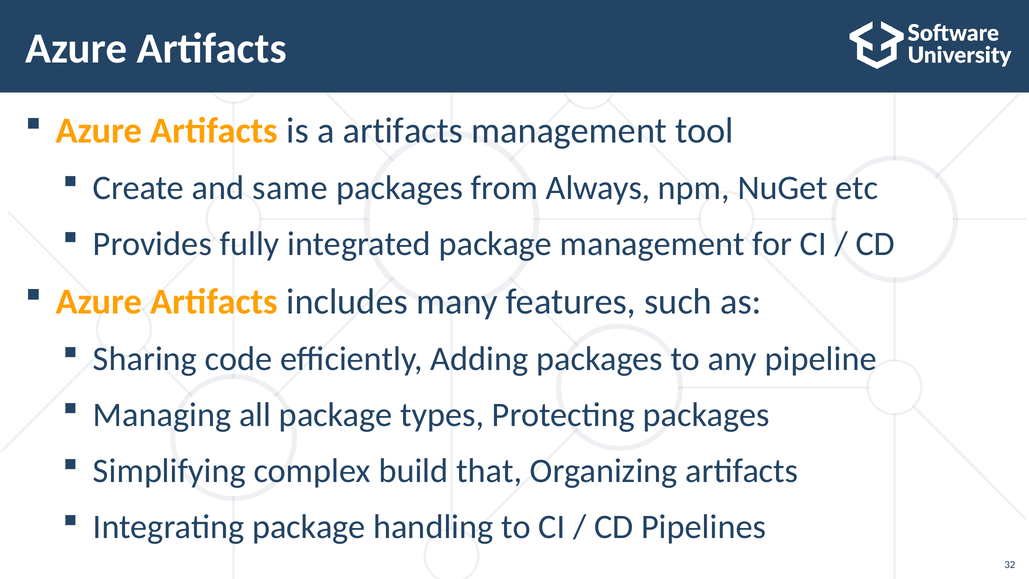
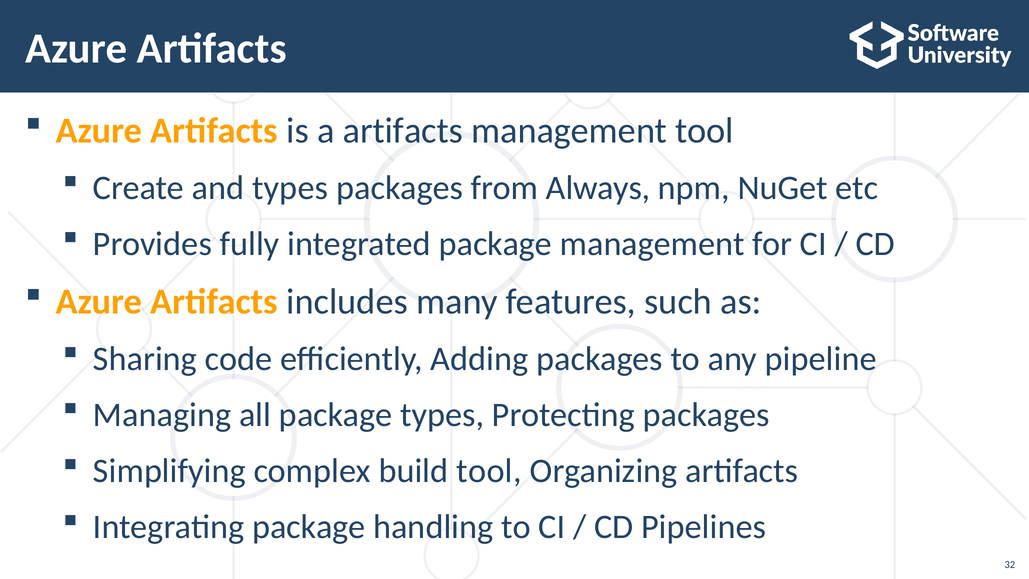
and same: same -> types (290, 188)
build that: that -> tool (489, 471)
